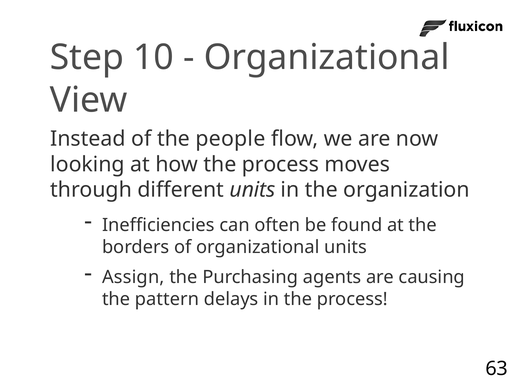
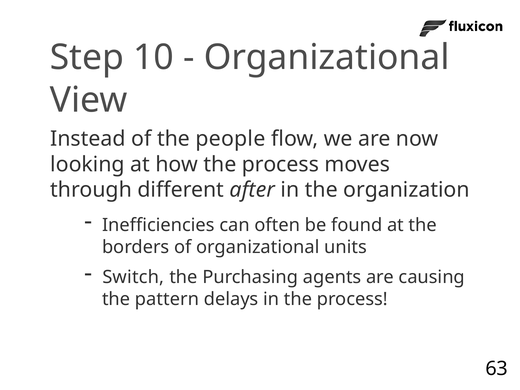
different units: units -> after (252, 190)
Assign: Assign -> Switch (133, 277)
